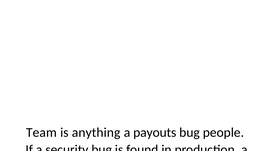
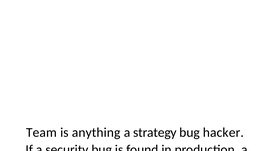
a payouts: payouts -> strategy (155, 133)
bug people: people -> hacker (223, 133)
